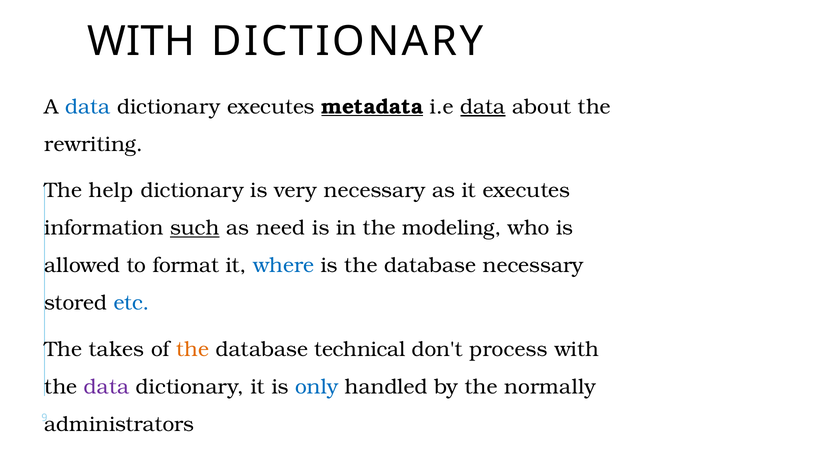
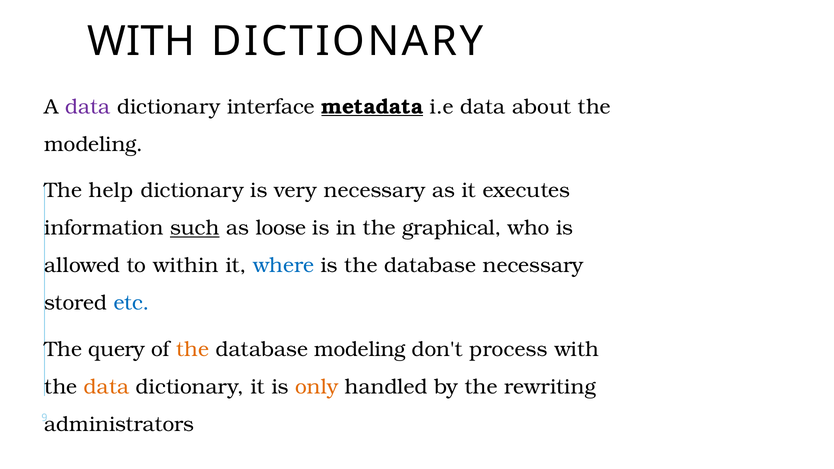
data colour: blue -> purple (88, 107)
dictionary executes: executes -> interface (271, 107)
data underline: present -> none (483, 107)
rewriting: rewriting -> modeling (94, 144)
need: need -> loose (281, 228)
modeling: modeling -> graphical (452, 228)
format: format -> within (186, 266)
takes: takes -> query (117, 349)
database technical: technical -> modeling (360, 349)
data colour: purple -> orange (107, 387)
only colour: blue -> orange (317, 387)
normally: normally -> rewriting (550, 387)
